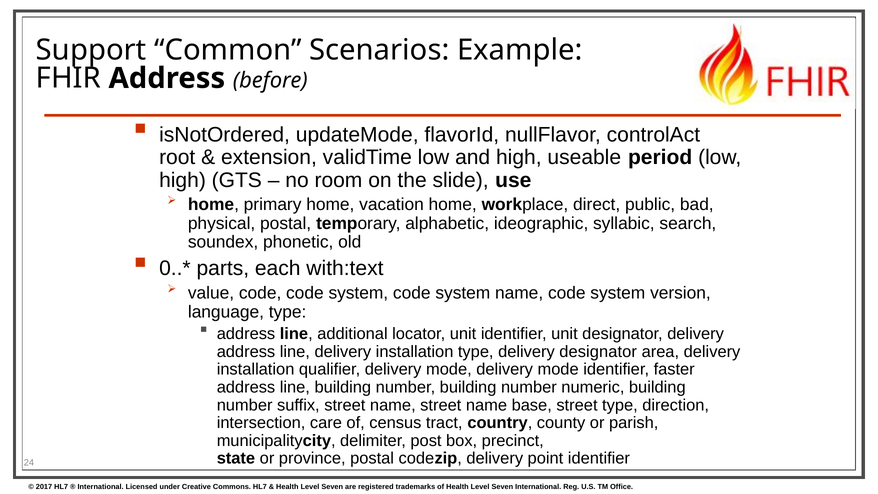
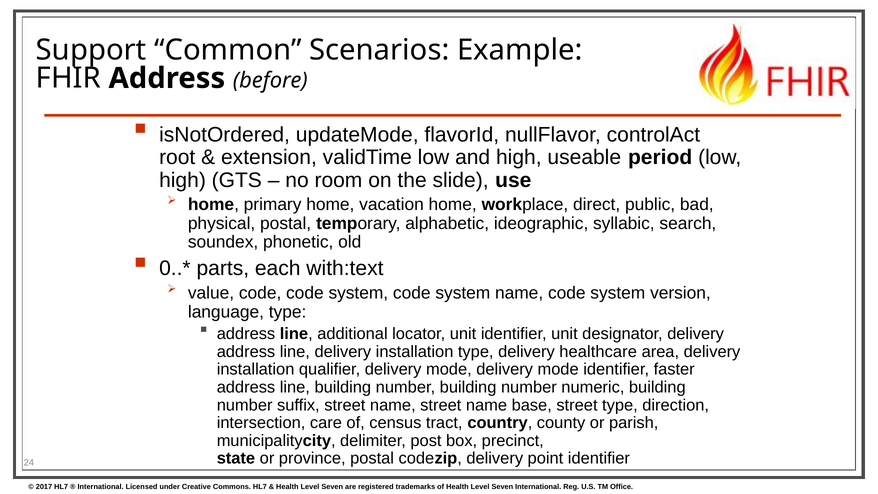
delivery designator: designator -> healthcare (598, 352)
